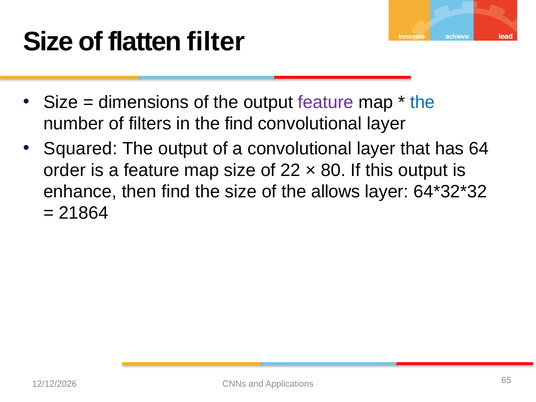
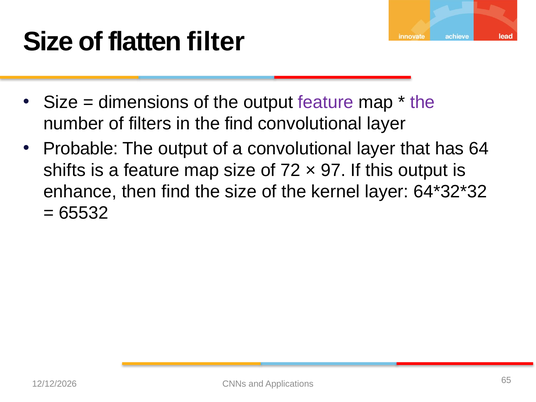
the colour: blue -> purple (423, 102)
Squared: Squared -> Probable (81, 149)
order: order -> shifts (65, 170)
22: 22 -> 72 (290, 170)
80: 80 -> 97 (333, 170)
allows: allows -> kernel (336, 192)
21864: 21864 -> 65532 (84, 213)
